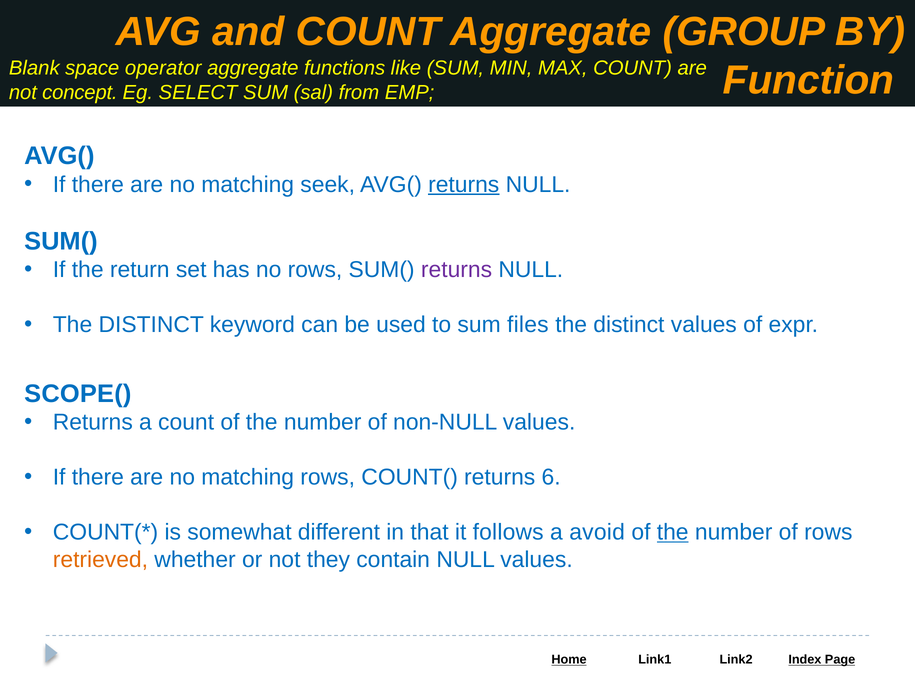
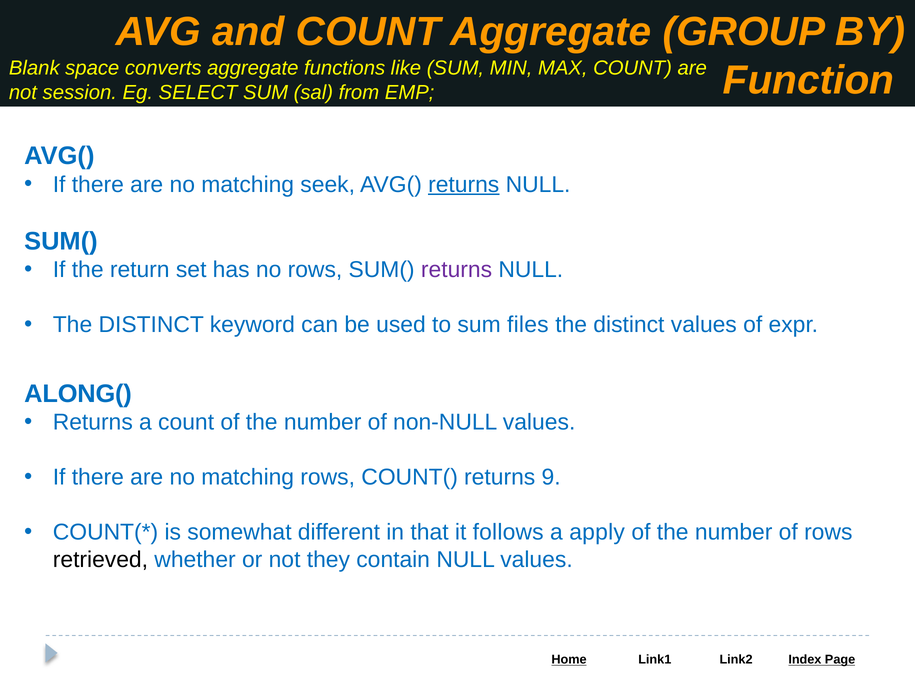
operator: operator -> converts (163, 68)
concept: concept -> session (80, 93)
SCOPE(: SCOPE( -> ALONG( (78, 394)
6: 6 -> 9 (551, 477)
avoid: avoid -> apply (597, 532)
the underline: present -> none (673, 532)
retrieved colour: orange -> black (100, 560)
